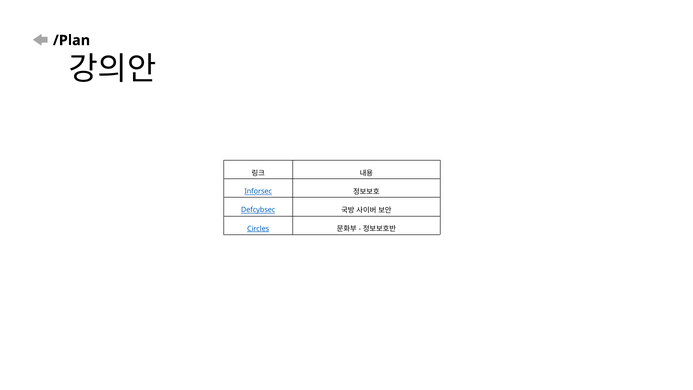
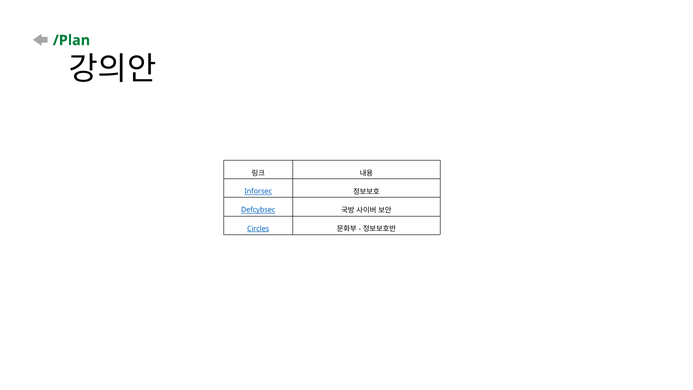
/Plan colour: black -> green (71, 40)
